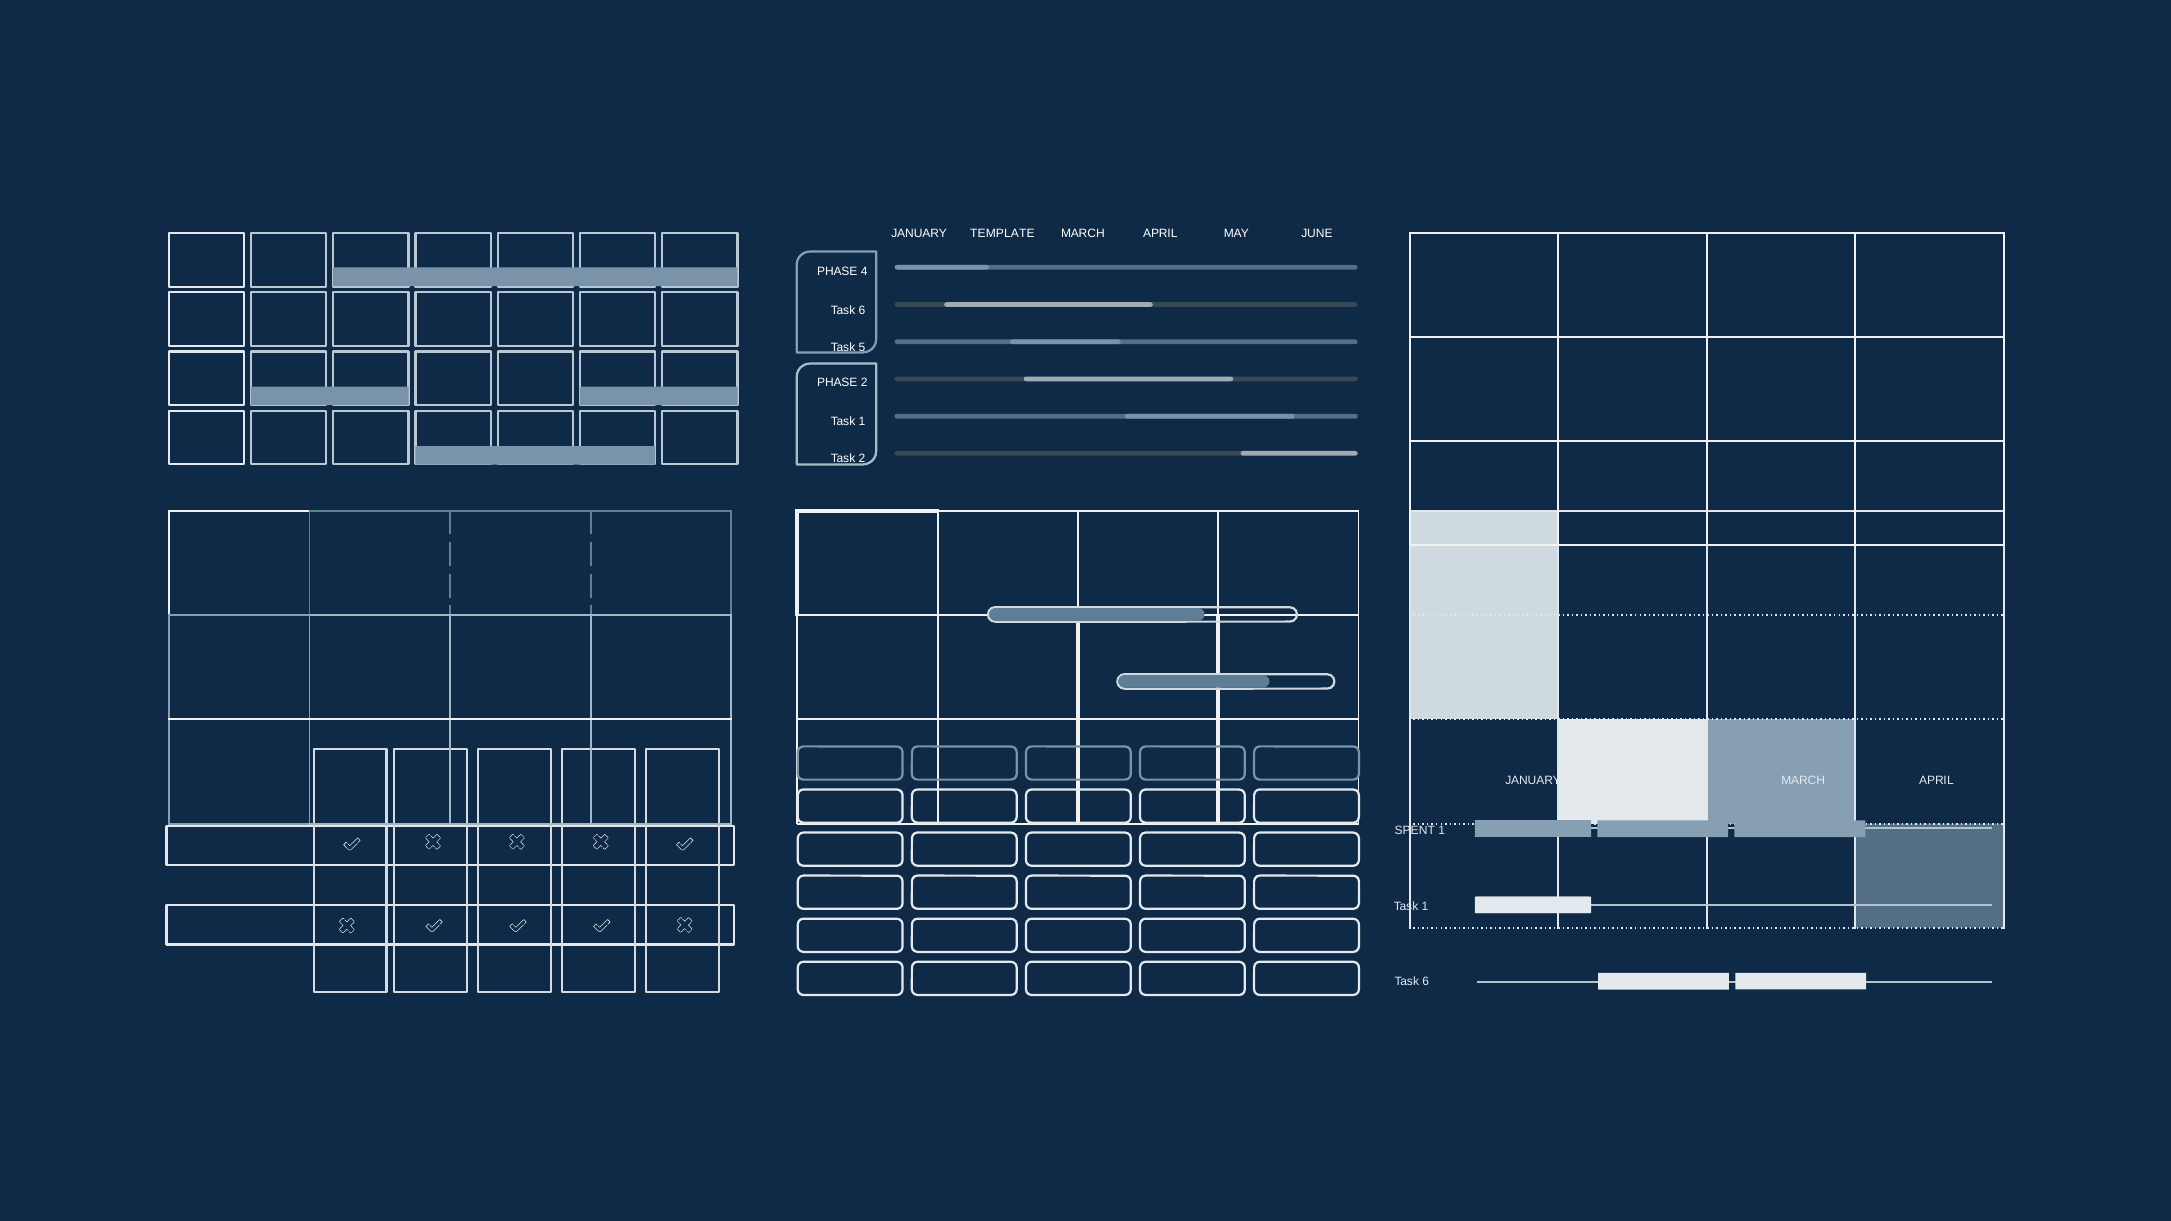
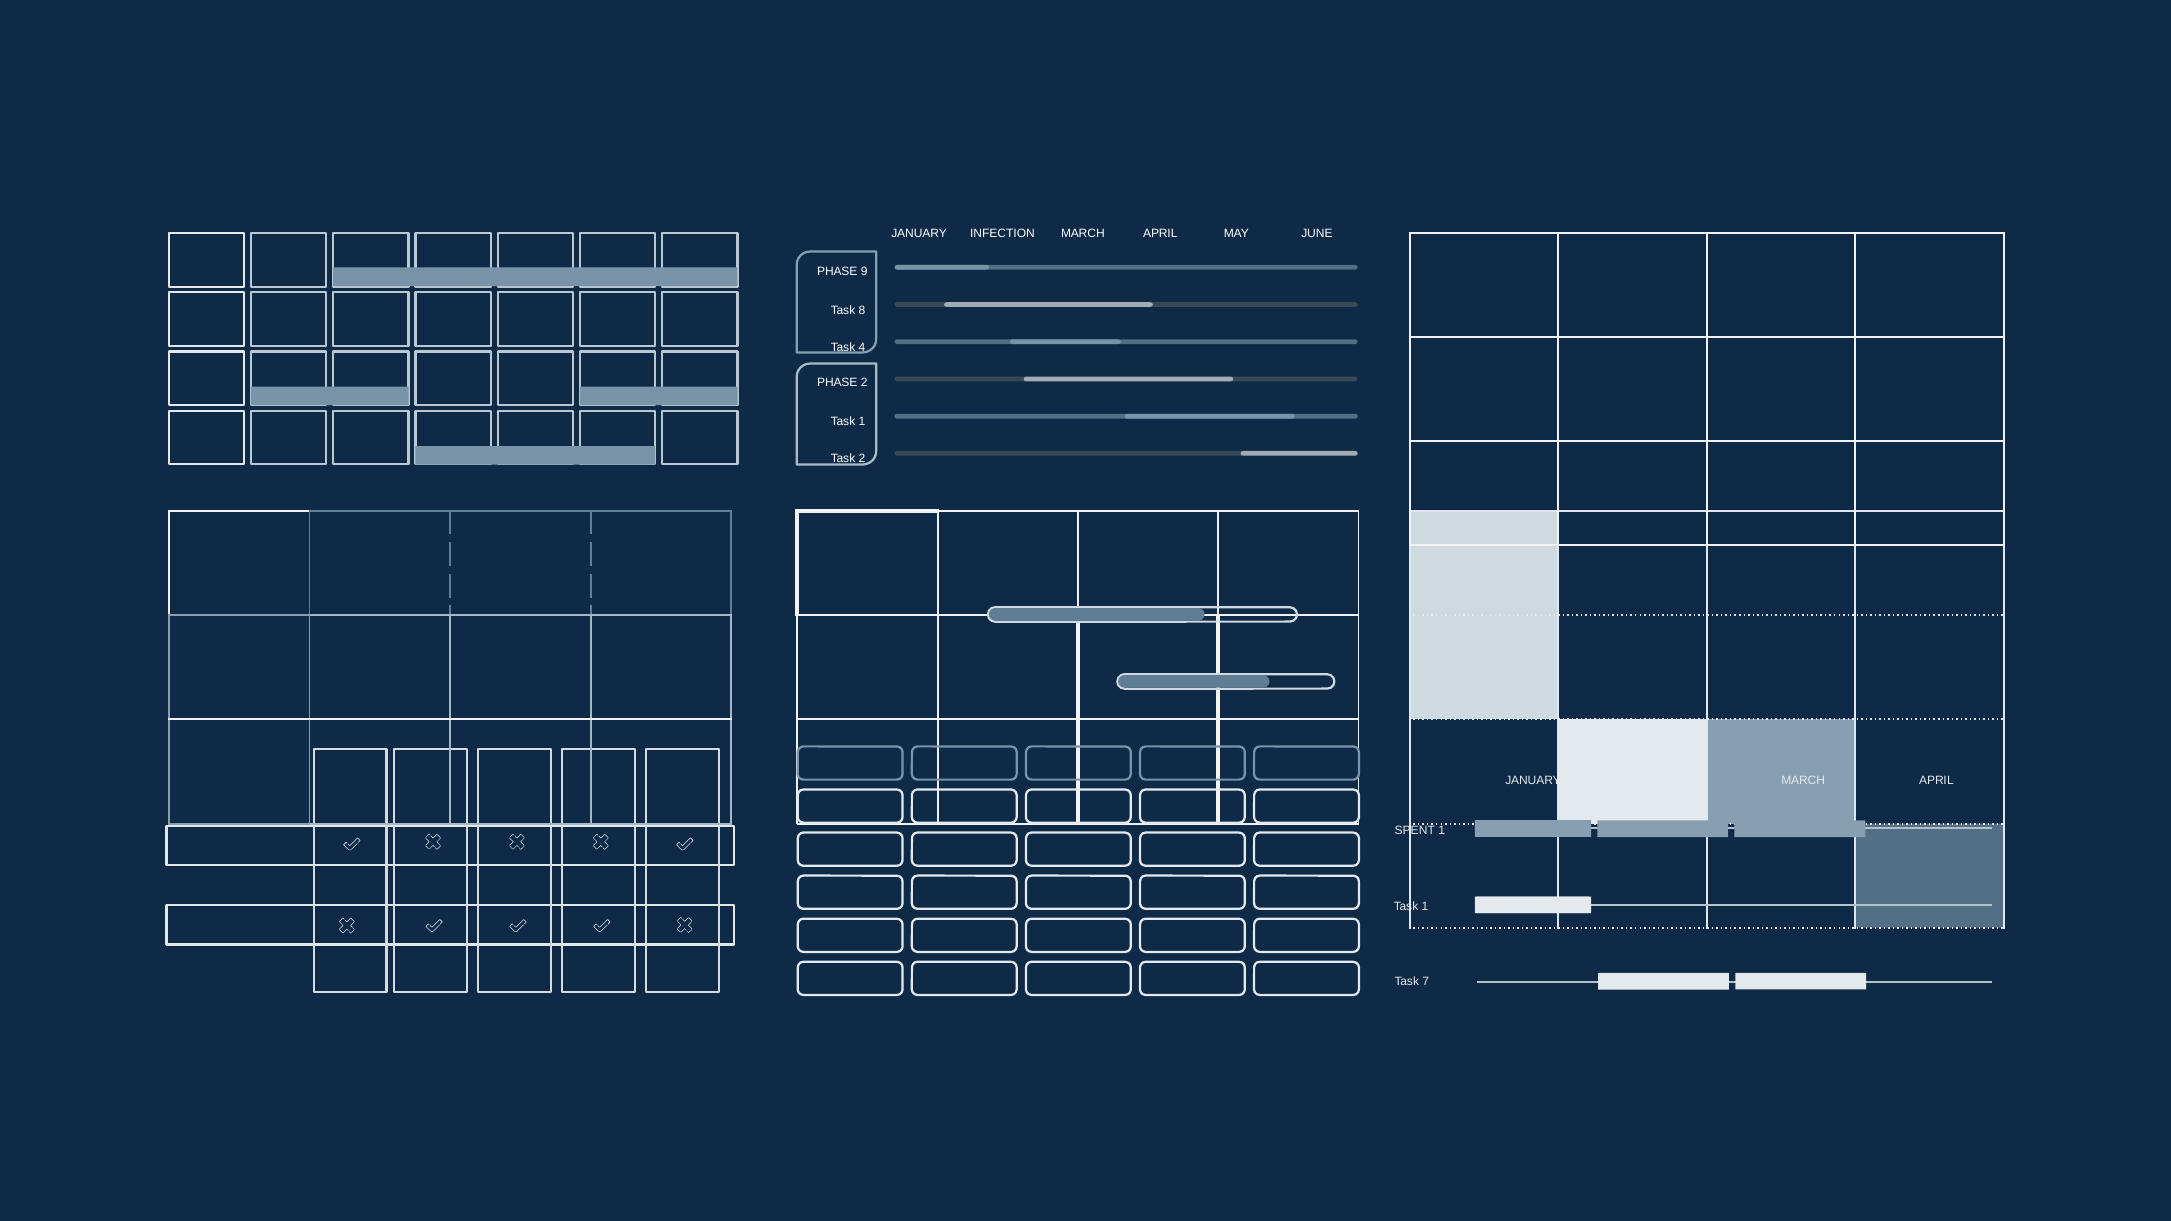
TEMPLATE: TEMPLATE -> INFECTION (1002, 234)
4: 4 -> 9 (864, 272)
6: 6 -> 8 (862, 310)
5: 5 -> 4 (862, 347)
6: 6 -> 7 (1426, 982)
